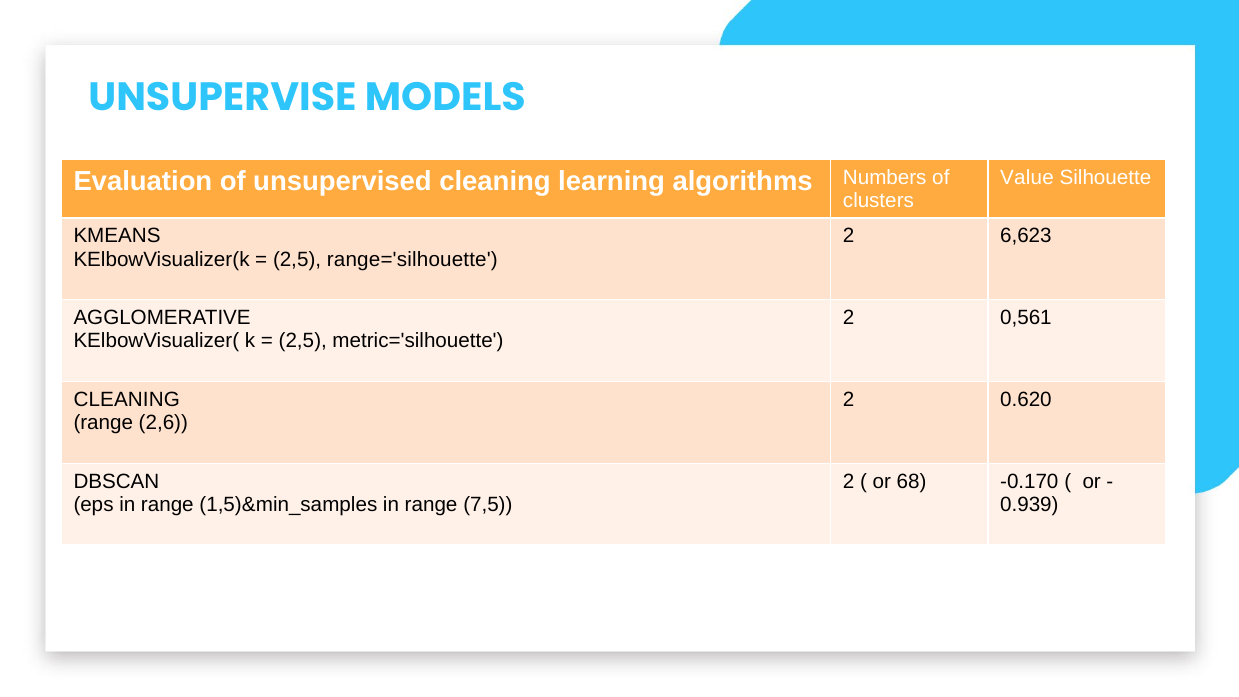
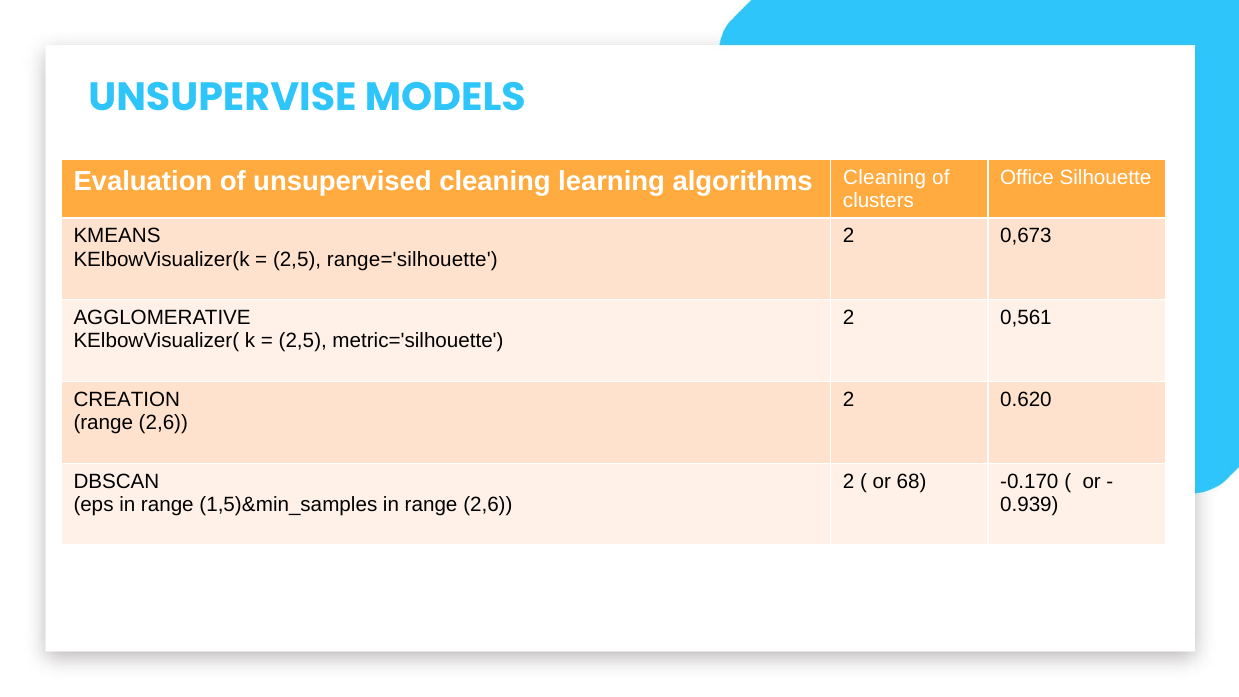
Value: Value -> Office (1027, 177)
algorithms Numbers: Numbers -> Cleaning (885, 177)
6,623: 6,623 -> 0,673 (1026, 236)
CLEANING: CLEANING -> CREATION (127, 400)
in range 7,5: 7,5 -> 2,6 (488, 505)
